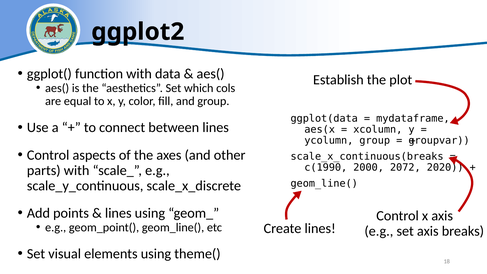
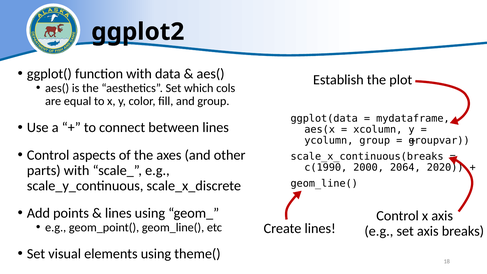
2072: 2072 -> 2064 (405, 167)
